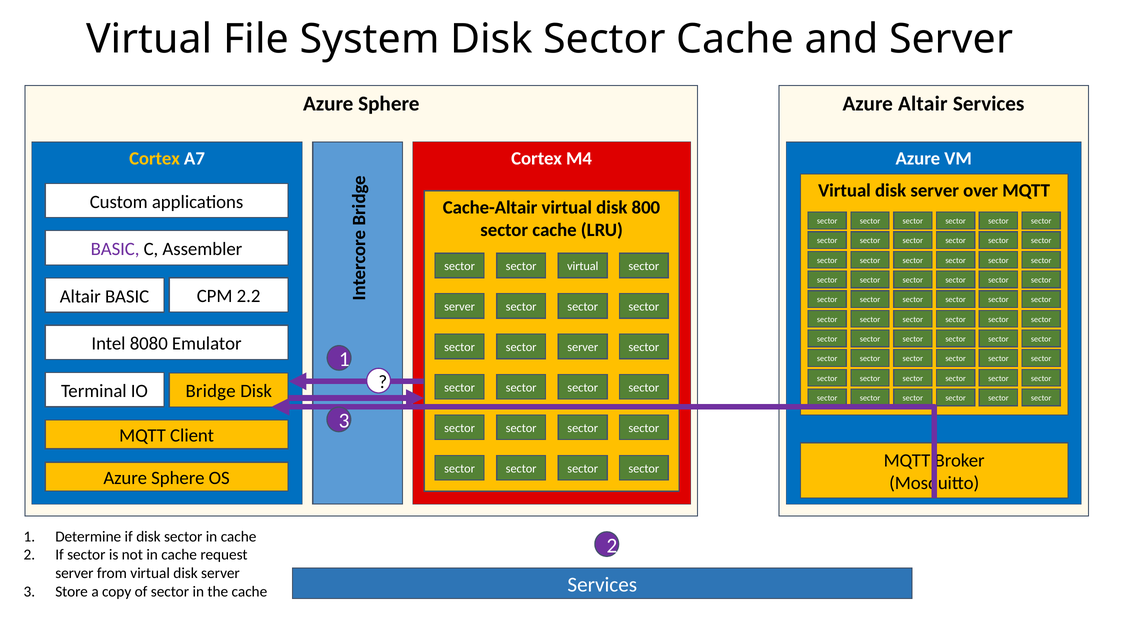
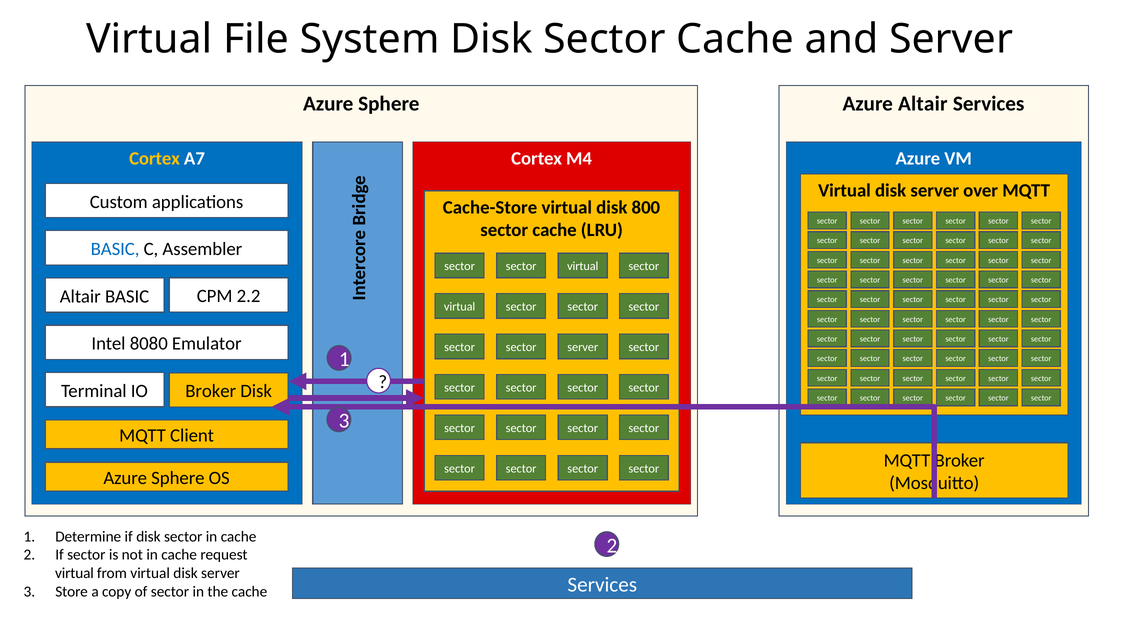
Cache-Altair: Cache-Altair -> Cache-Store (490, 207)
BASIC colour: purple -> blue (115, 249)
server: server -> virtual (460, 307)
IO Bridge: Bridge -> Broker (211, 391)
server: server -> virtual (74, 573)
